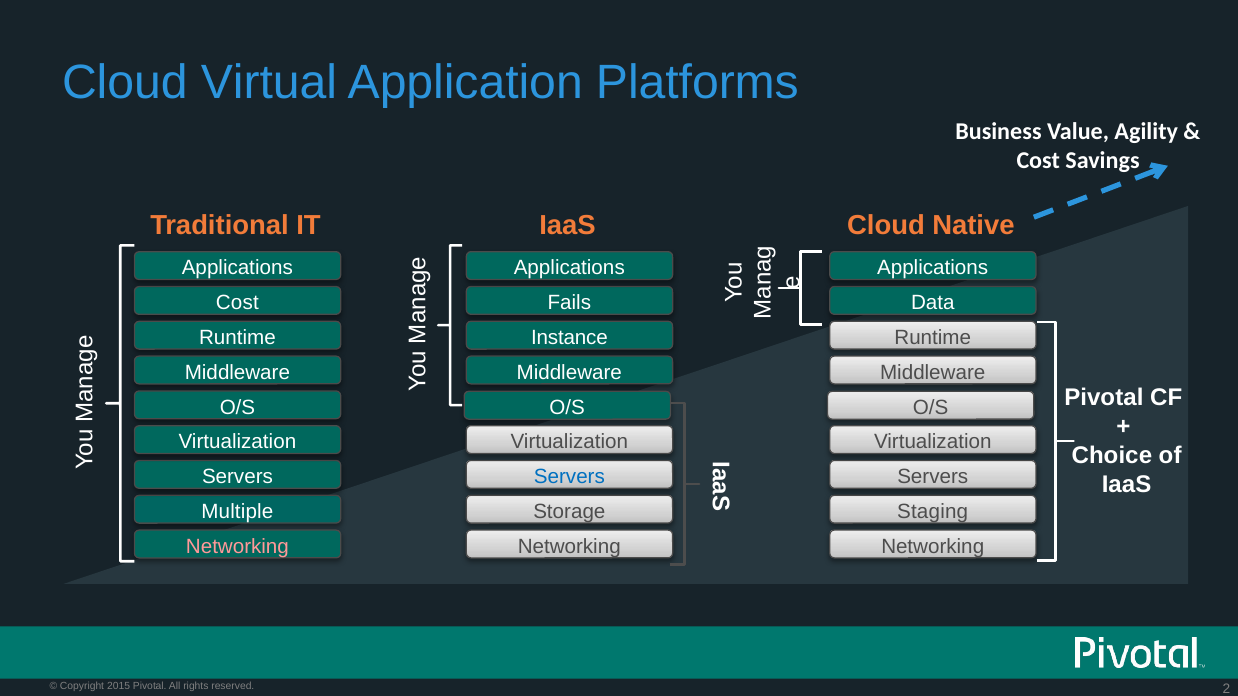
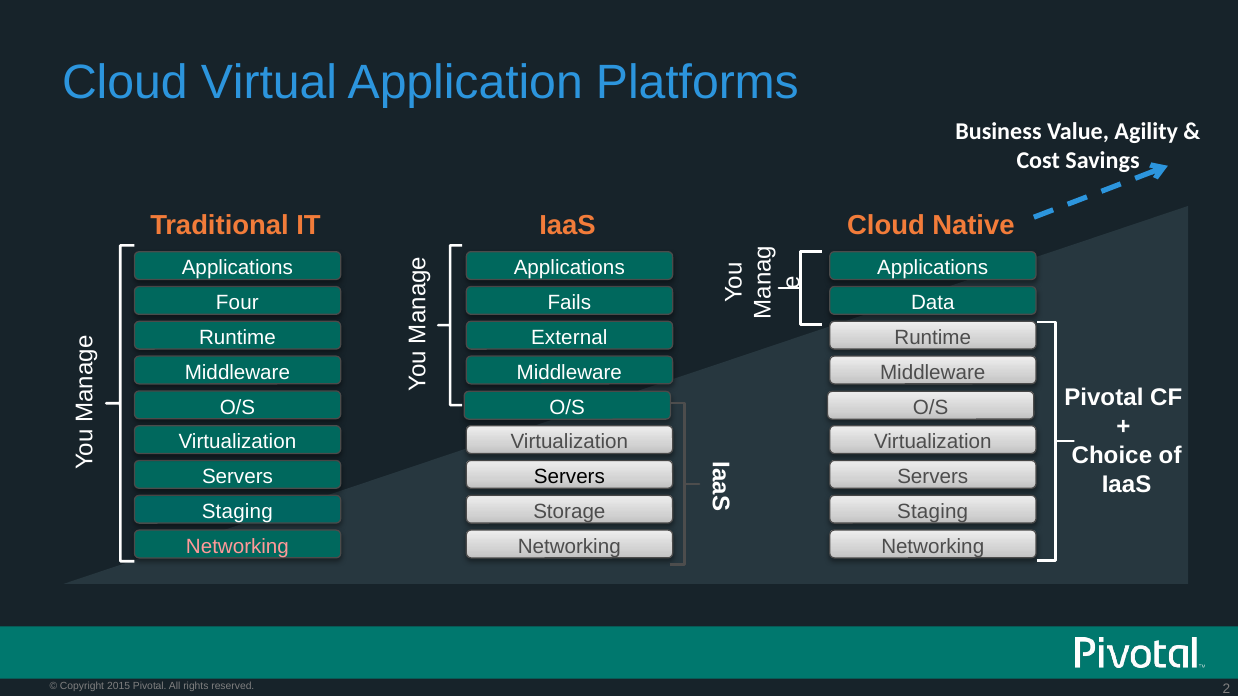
Cost: Cost -> Four (237, 303)
Instance: Instance -> External (569, 338)
Servers colour: blue -> black (569, 477)
Multiple: Multiple -> Staging (237, 512)
